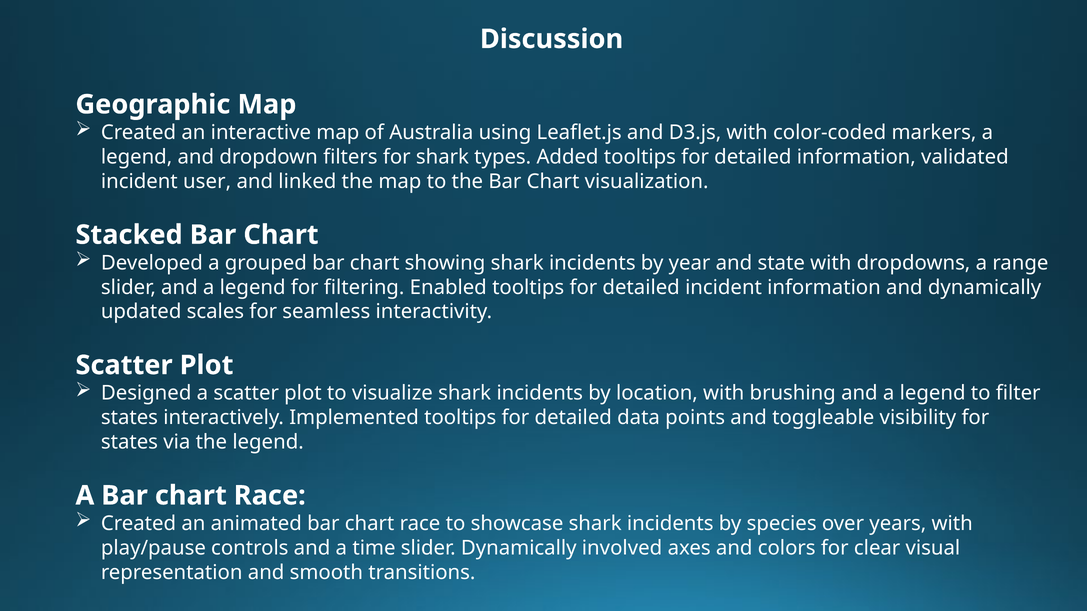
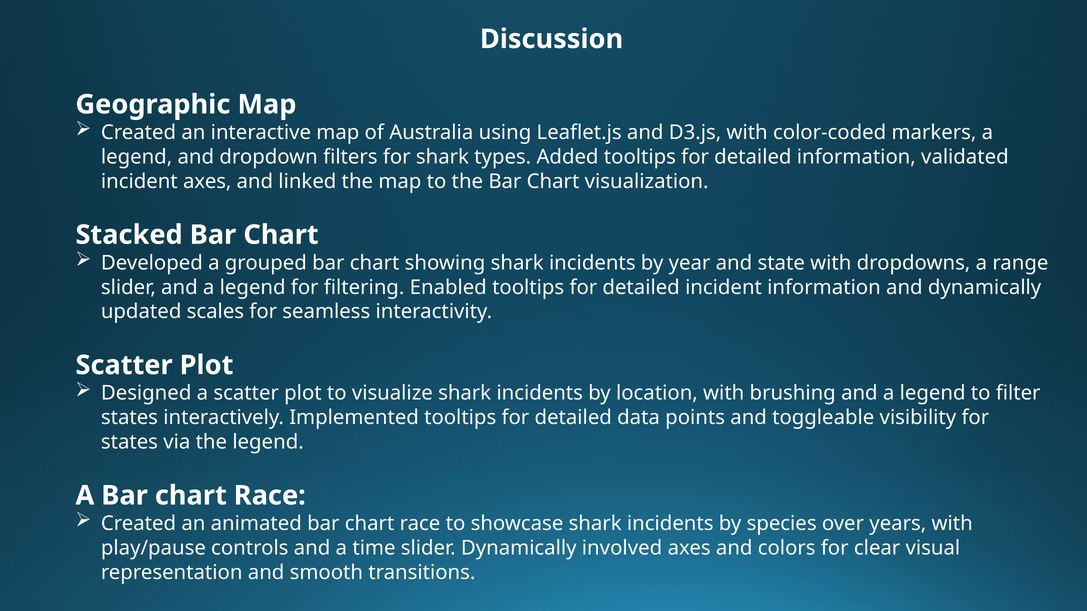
incident user: user -> axes (207, 182)
